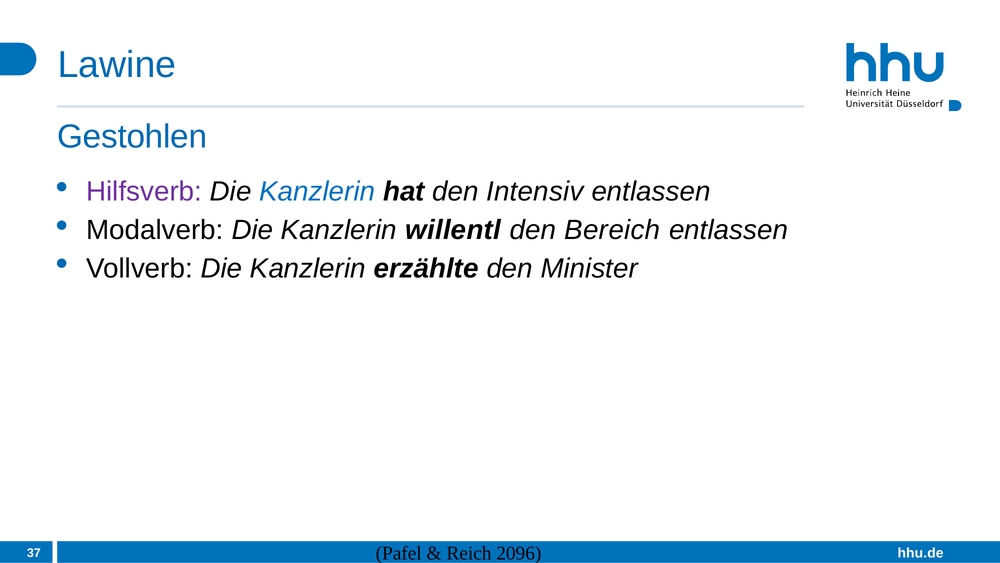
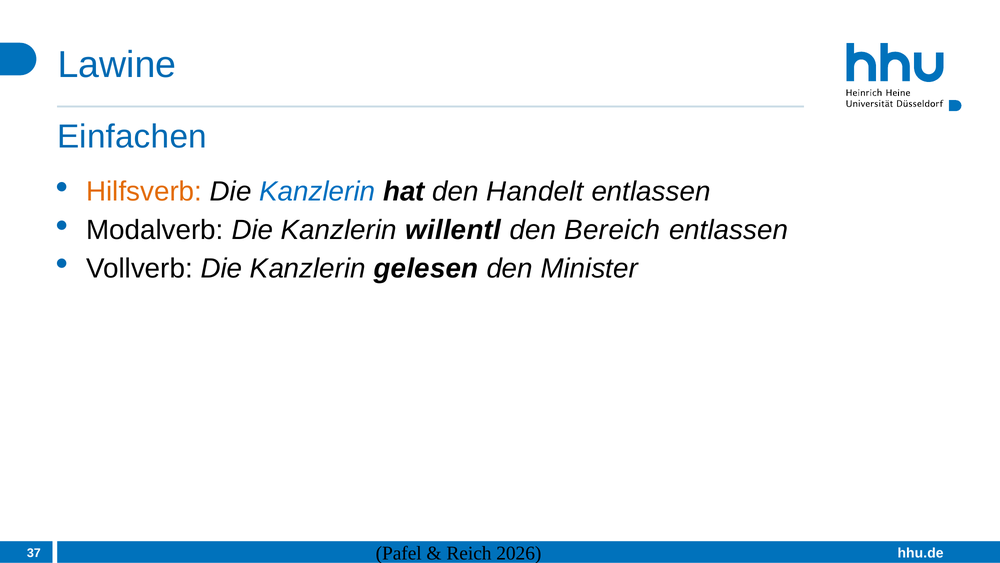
Gestohlen: Gestohlen -> Einfachen (132, 137)
Hilfsverb colour: purple -> orange (144, 192)
Intensiv: Intensiv -> Handelt (535, 192)
erzählte: erzählte -> gelesen (426, 268)
2096: 2096 -> 2026 (519, 554)
